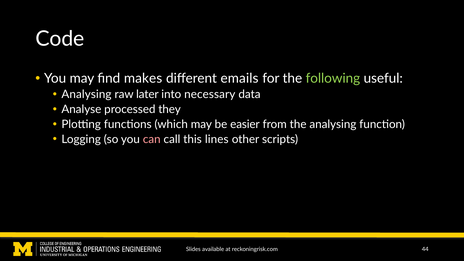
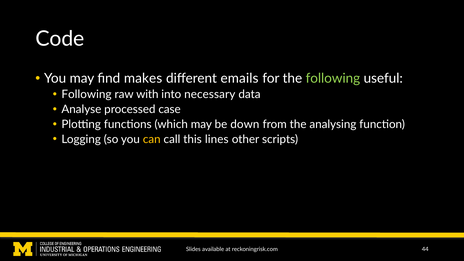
Analysing: Analysing -> Following (87, 94)
later: later -> with (147, 94)
they: they -> case (170, 109)
easier: easier -> down (245, 124)
can colour: pink -> yellow (152, 139)
